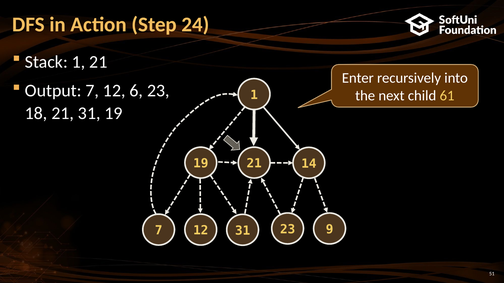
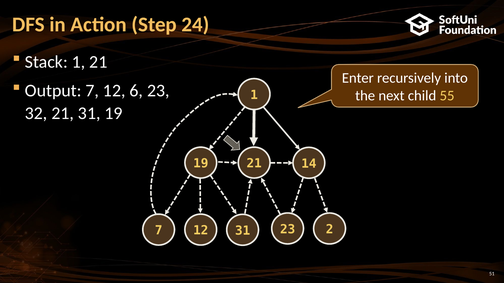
61: 61 -> 55 (447, 96)
18: 18 -> 32 (36, 113)
9: 9 -> 2 (330, 230)
